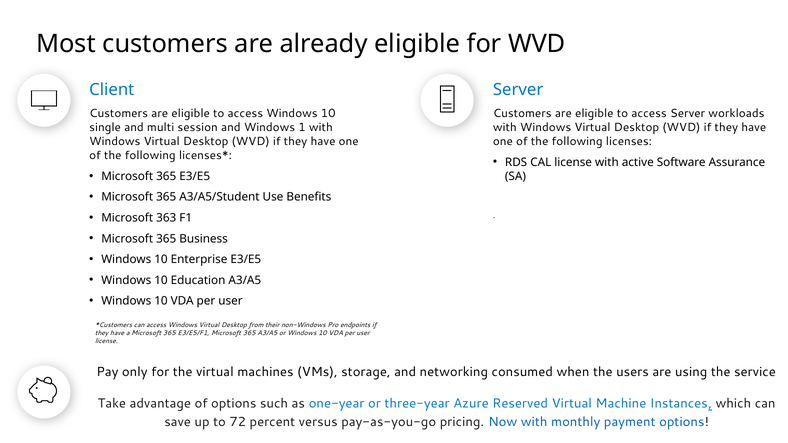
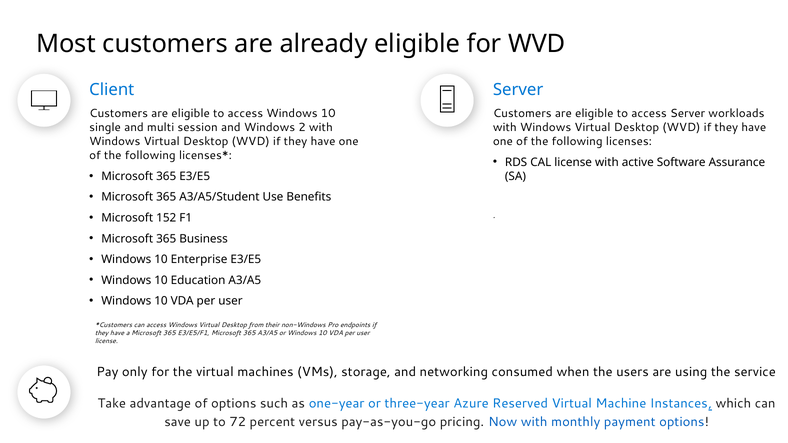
1: 1 -> 2 (302, 128)
363: 363 -> 152 (166, 218)
